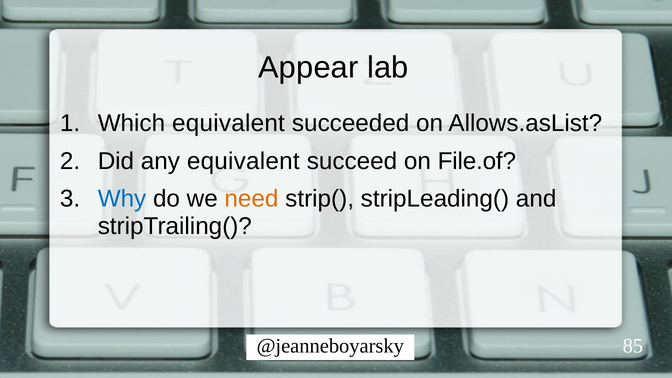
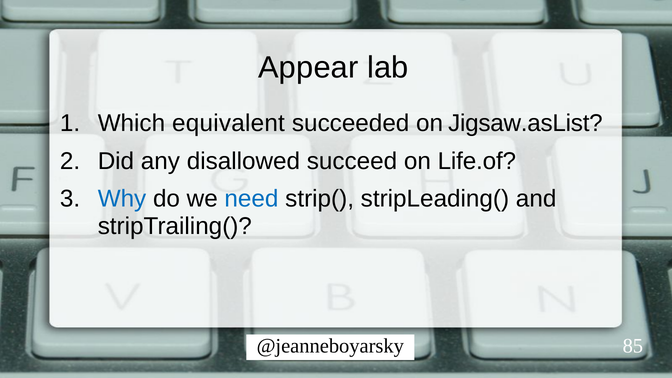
Allows.asList: Allows.asList -> Jigsaw.asList (525, 123)
any equivalent: equivalent -> disallowed (243, 161)
File.of: File.of -> Life.of (477, 161)
need colour: orange -> blue (251, 199)
